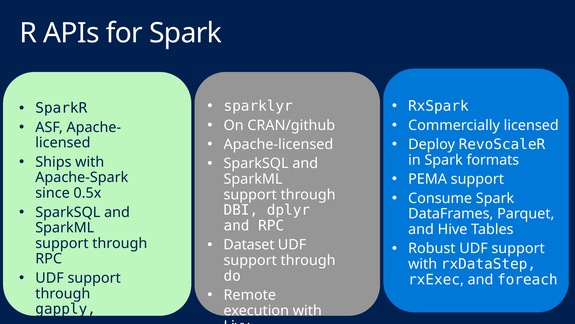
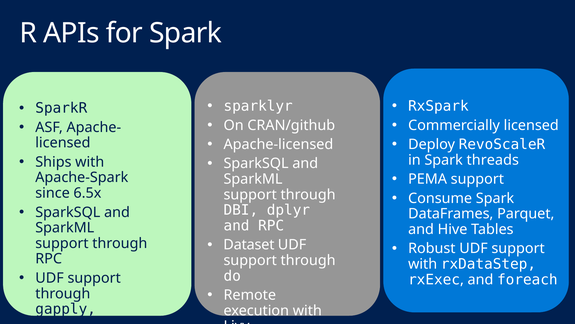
formats: formats -> threads (493, 160)
0.5x: 0.5x -> 6.5x (87, 193)
